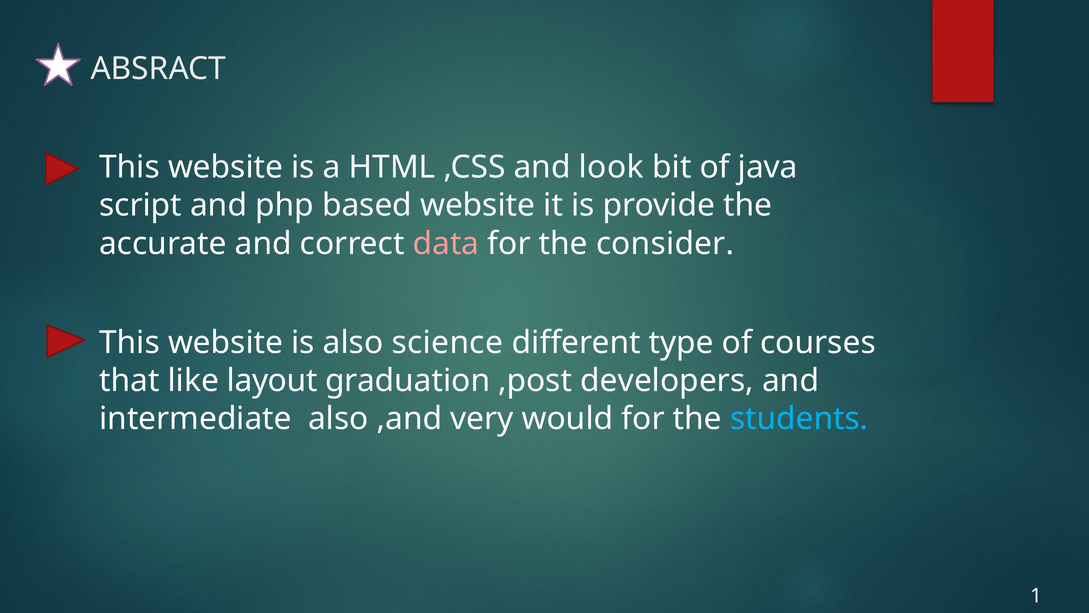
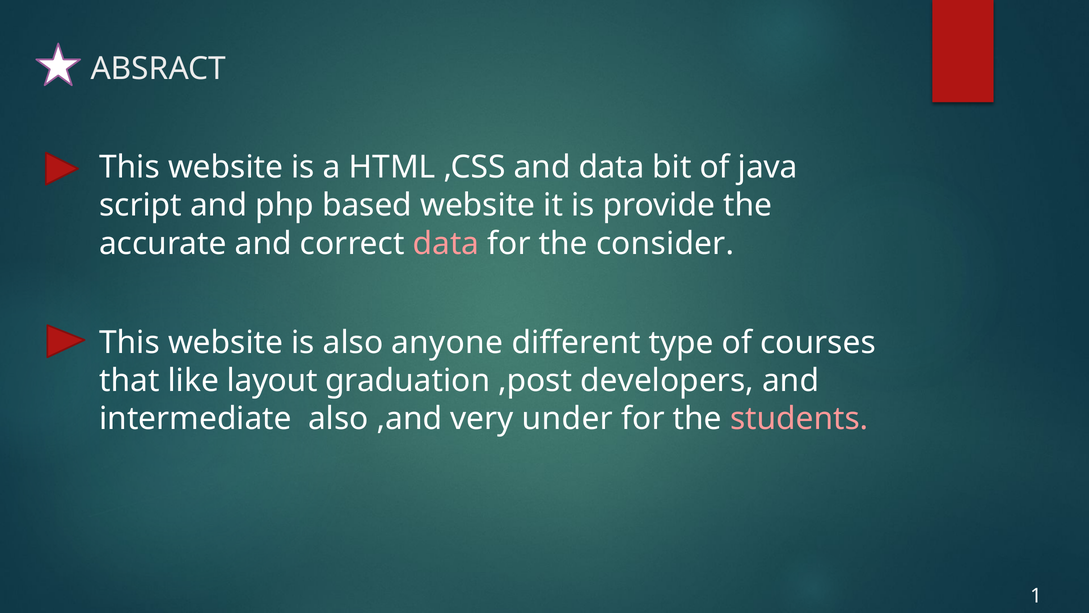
and look: look -> data (612, 167)
science: science -> anyone (447, 342)
would: would -> under (567, 419)
students colour: light blue -> pink (799, 419)
